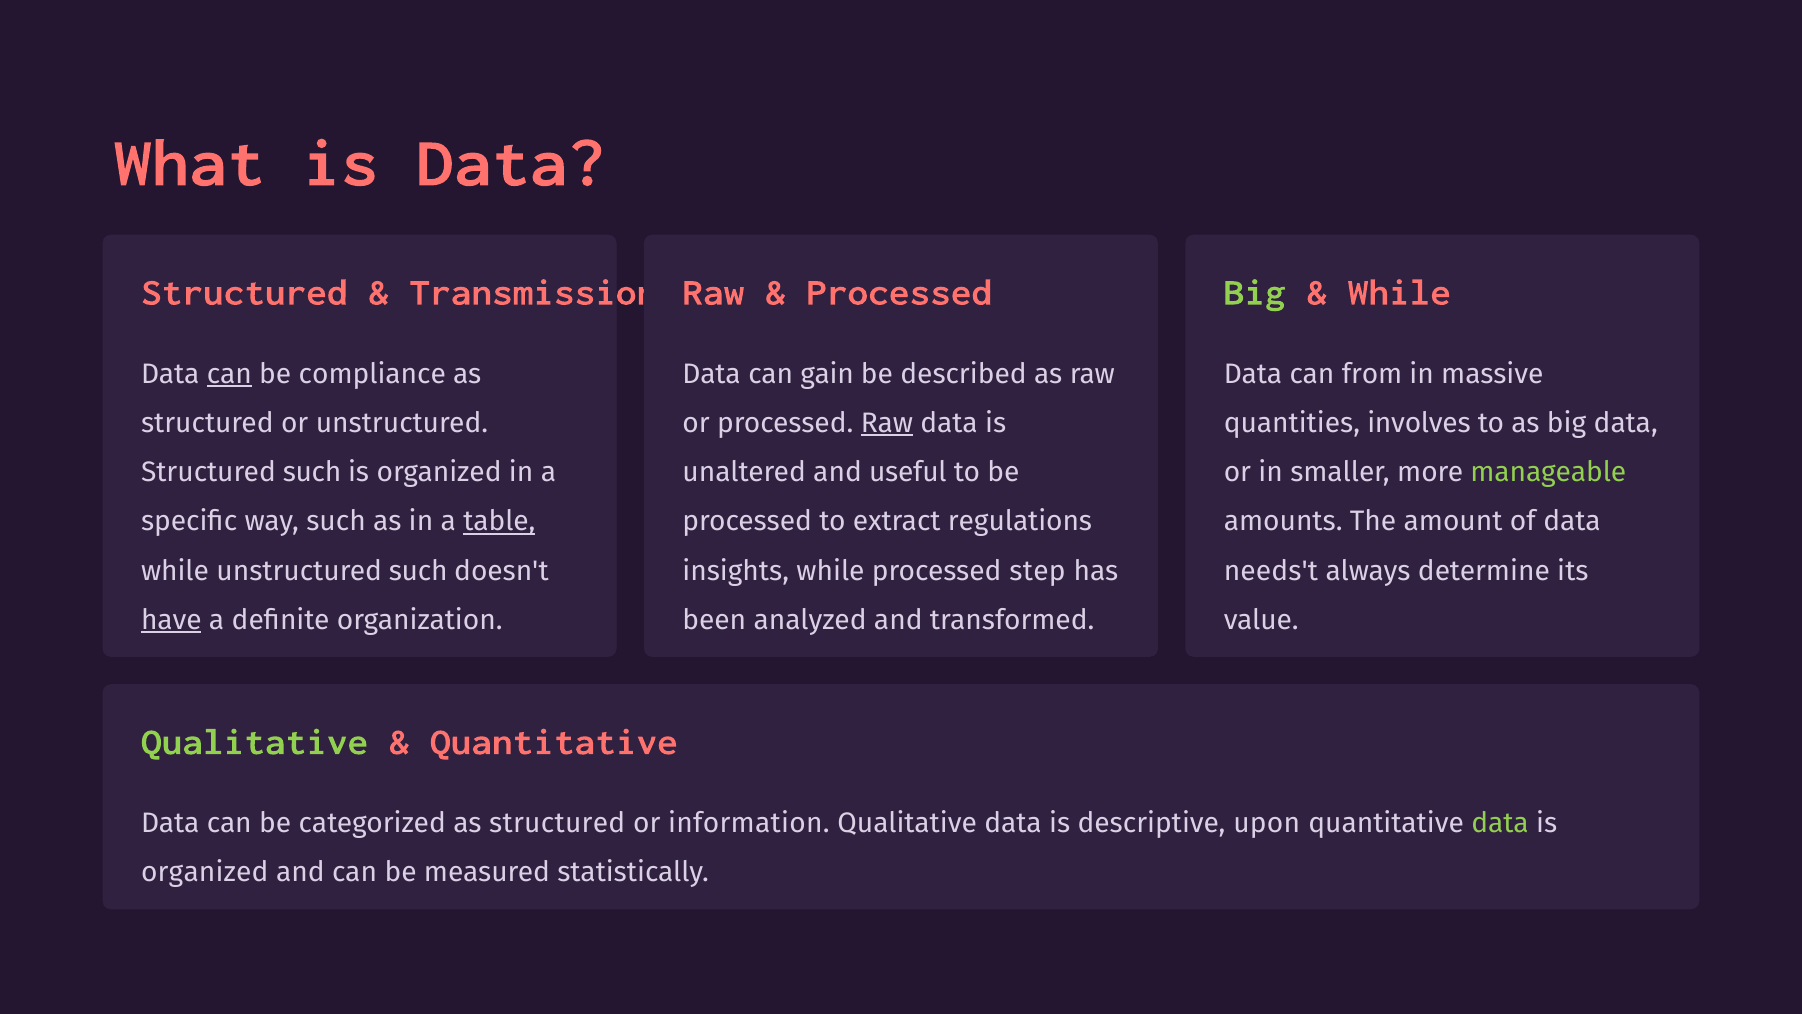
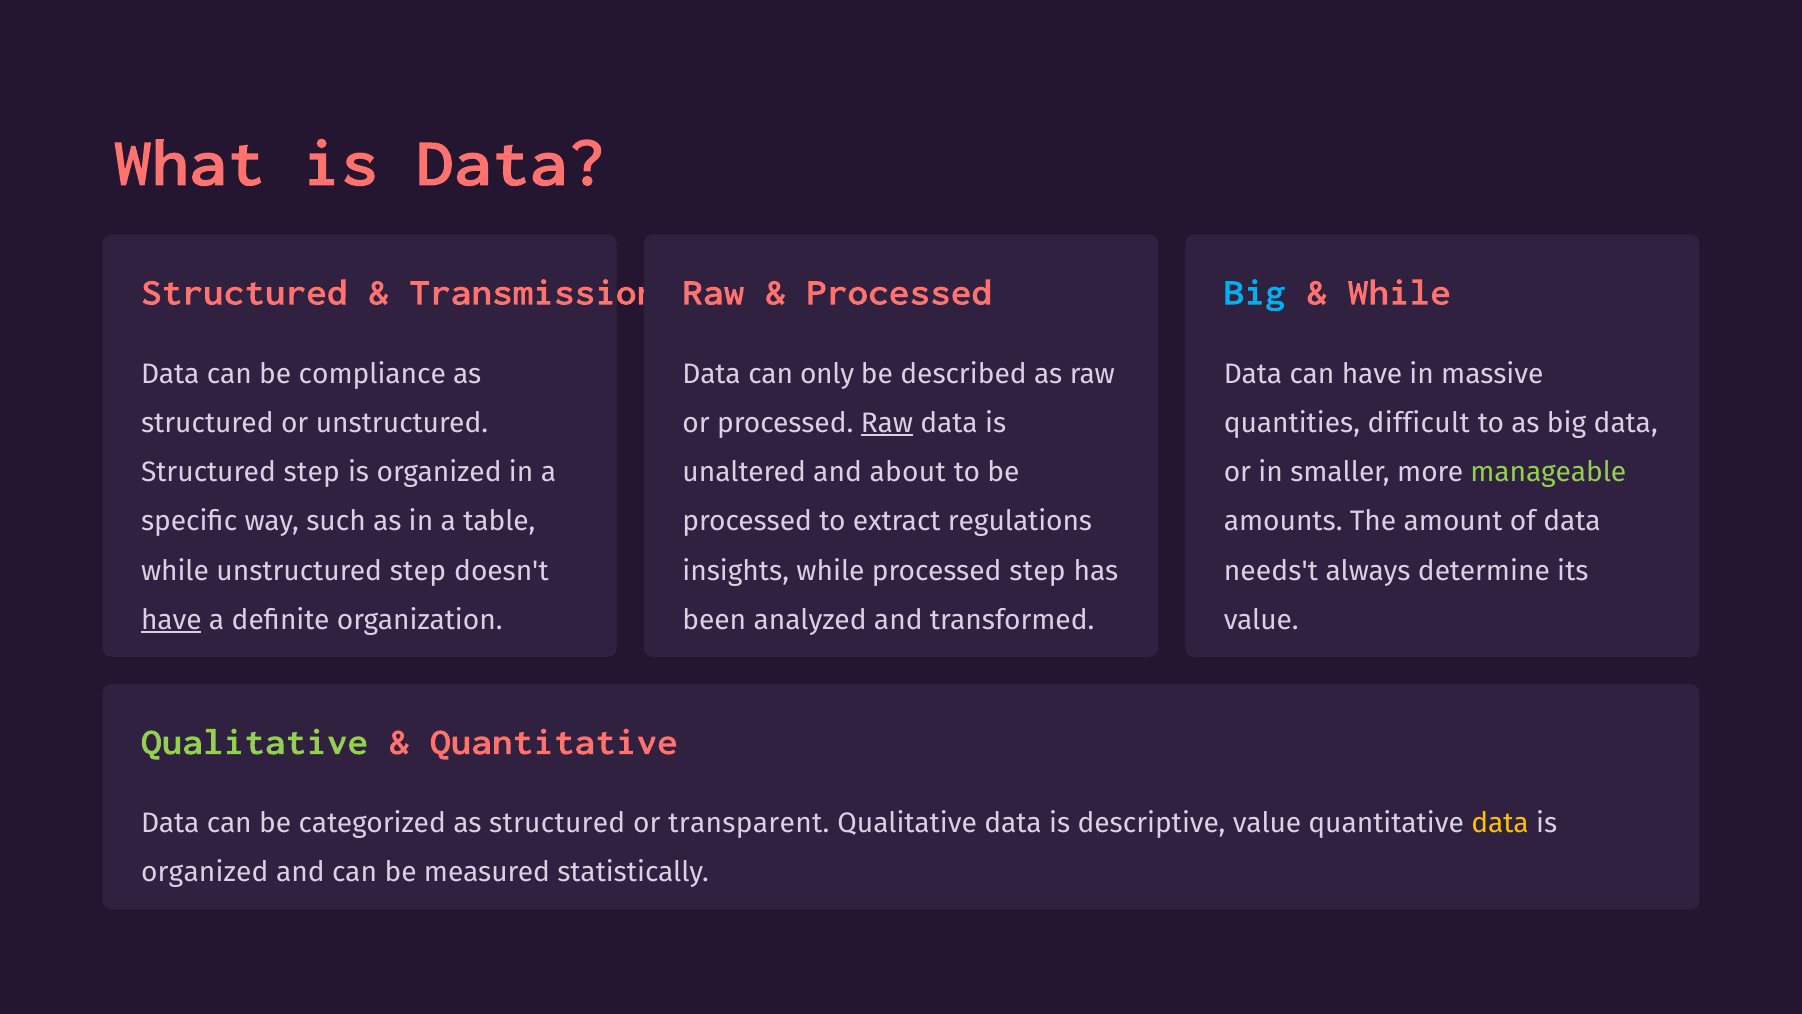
Big colour: light green -> light blue (1255, 292)
can underline: present -> none (229, 374)
gain: gain -> only (827, 374)
can from: from -> have (1372, 374)
involves: involves -> difficult (1419, 423)
Structured such: such -> step (312, 472)
useful: useful -> about (908, 472)
table underline: present -> none (499, 521)
unstructured such: such -> step (418, 571)
information: information -> transparent (749, 823)
descriptive upon: upon -> value (1267, 823)
data colour: light green -> yellow (1500, 823)
